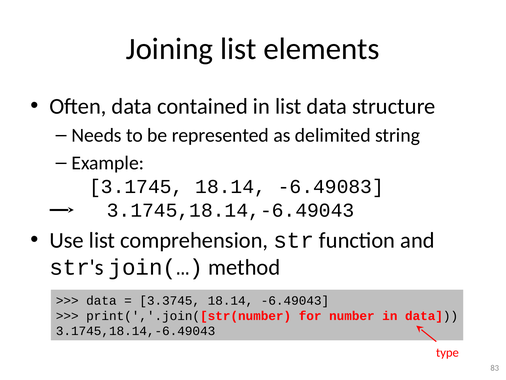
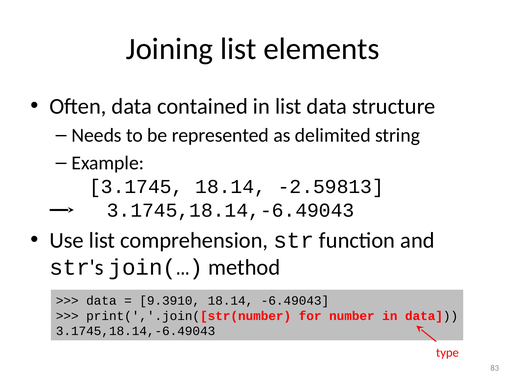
-6.49083: -6.49083 -> -2.59813 (331, 186)
3.3745: 3.3745 -> 9.3910 (170, 300)
